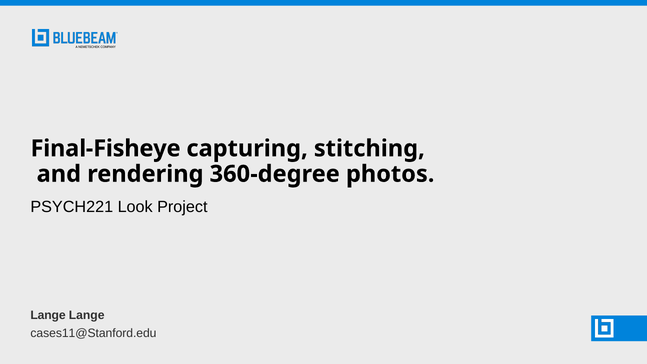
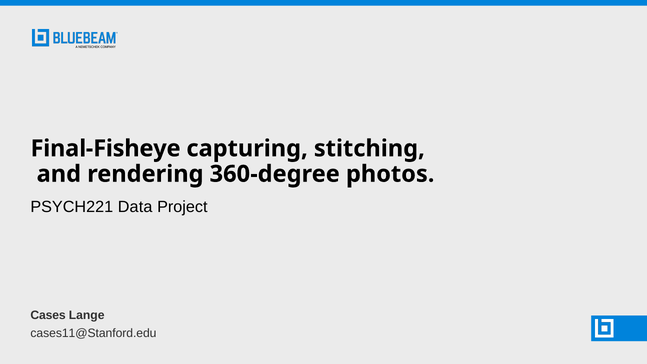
Look: Look -> Data (135, 207)
Lange: Lange -> Cases (48, 315)
